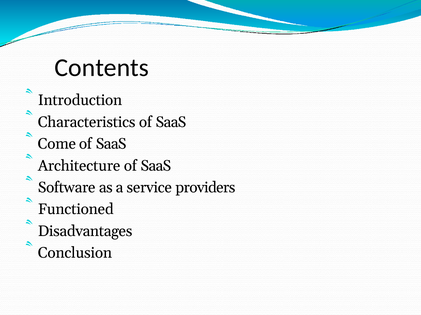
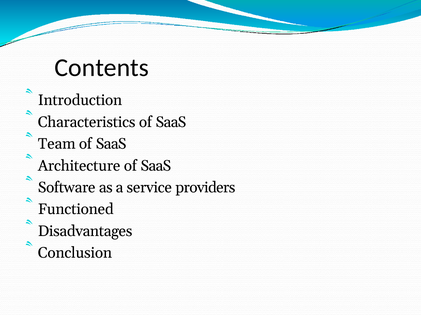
Come: Come -> Team (57, 144)
